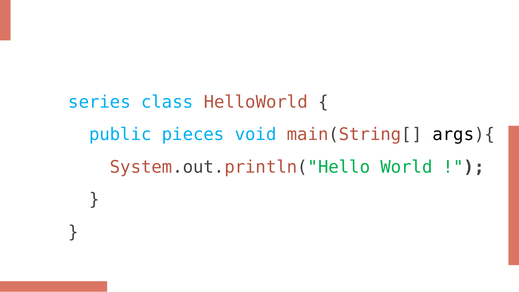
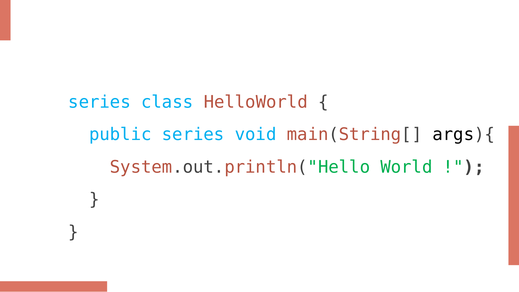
public pieces: pieces -> series (193, 135)
